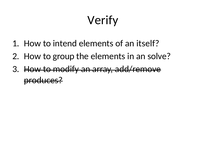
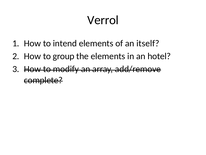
Verify: Verify -> Verrol (103, 20)
solve: solve -> hotel (159, 56)
produces: produces -> complete (43, 80)
